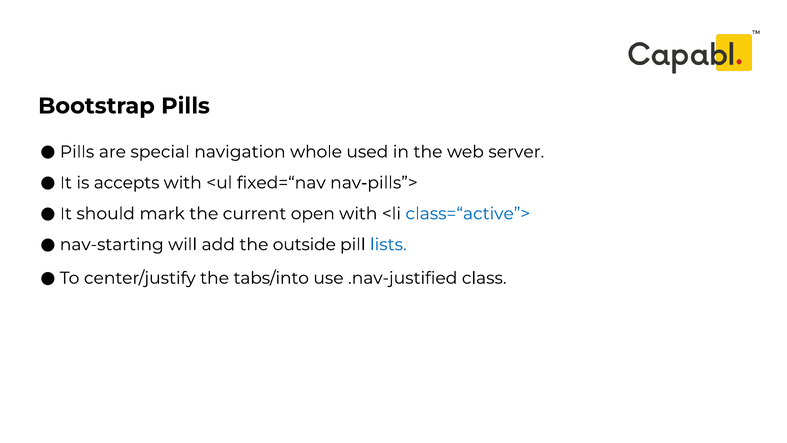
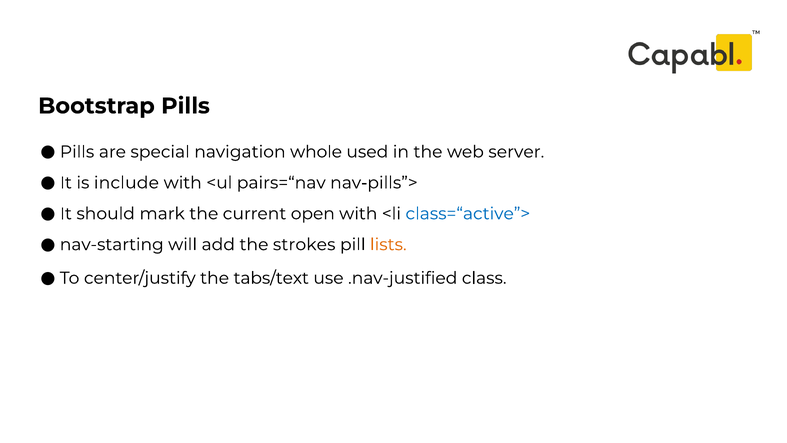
accepts: accepts -> include (126, 183)
fixed=“nav: fixed=“nav -> pairs=“nav (281, 183)
outside: outside -> strokes (304, 244)
lists colour: blue -> orange (388, 244)
tabs/into: tabs/into -> tabs/text (271, 278)
